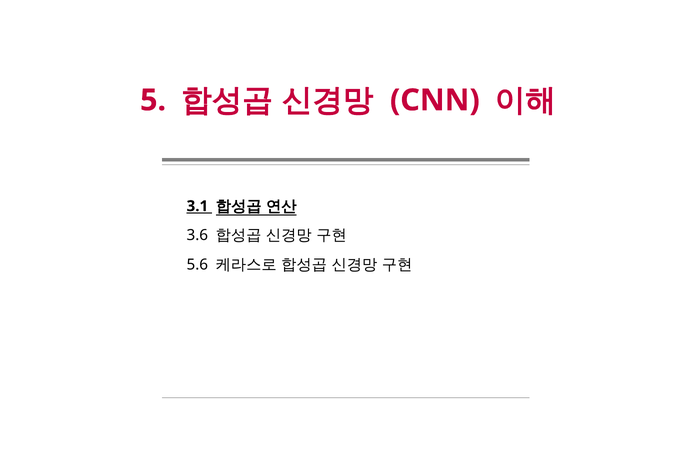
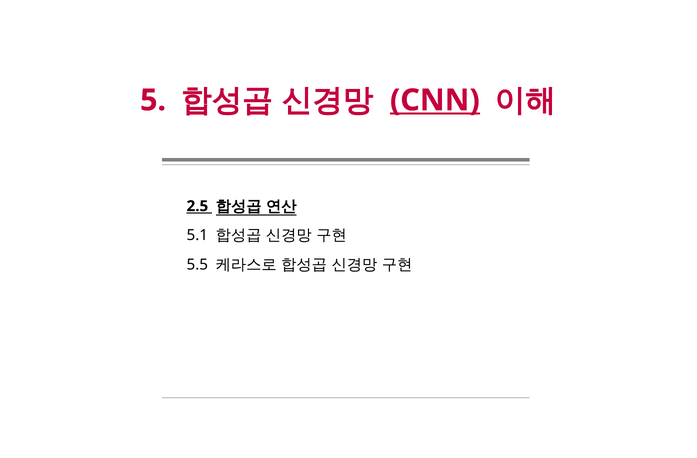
CNN underline: none -> present (435, 100)
3.1: 3.1 -> 2.5 (197, 206)
3.6: 3.6 -> 5.1 (197, 235)
5.6: 5.6 -> 5.5 (197, 264)
